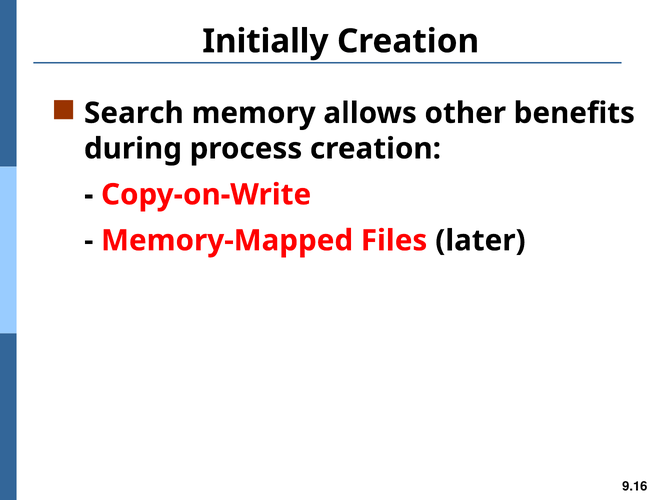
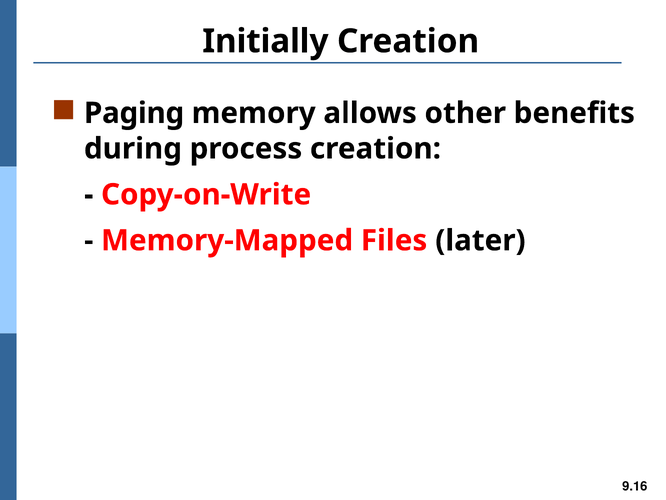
Search: Search -> Paging (134, 113)
